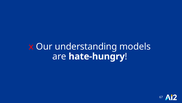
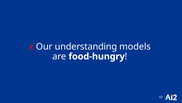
hate-hungry: hate-hungry -> food-hungry (97, 56)
